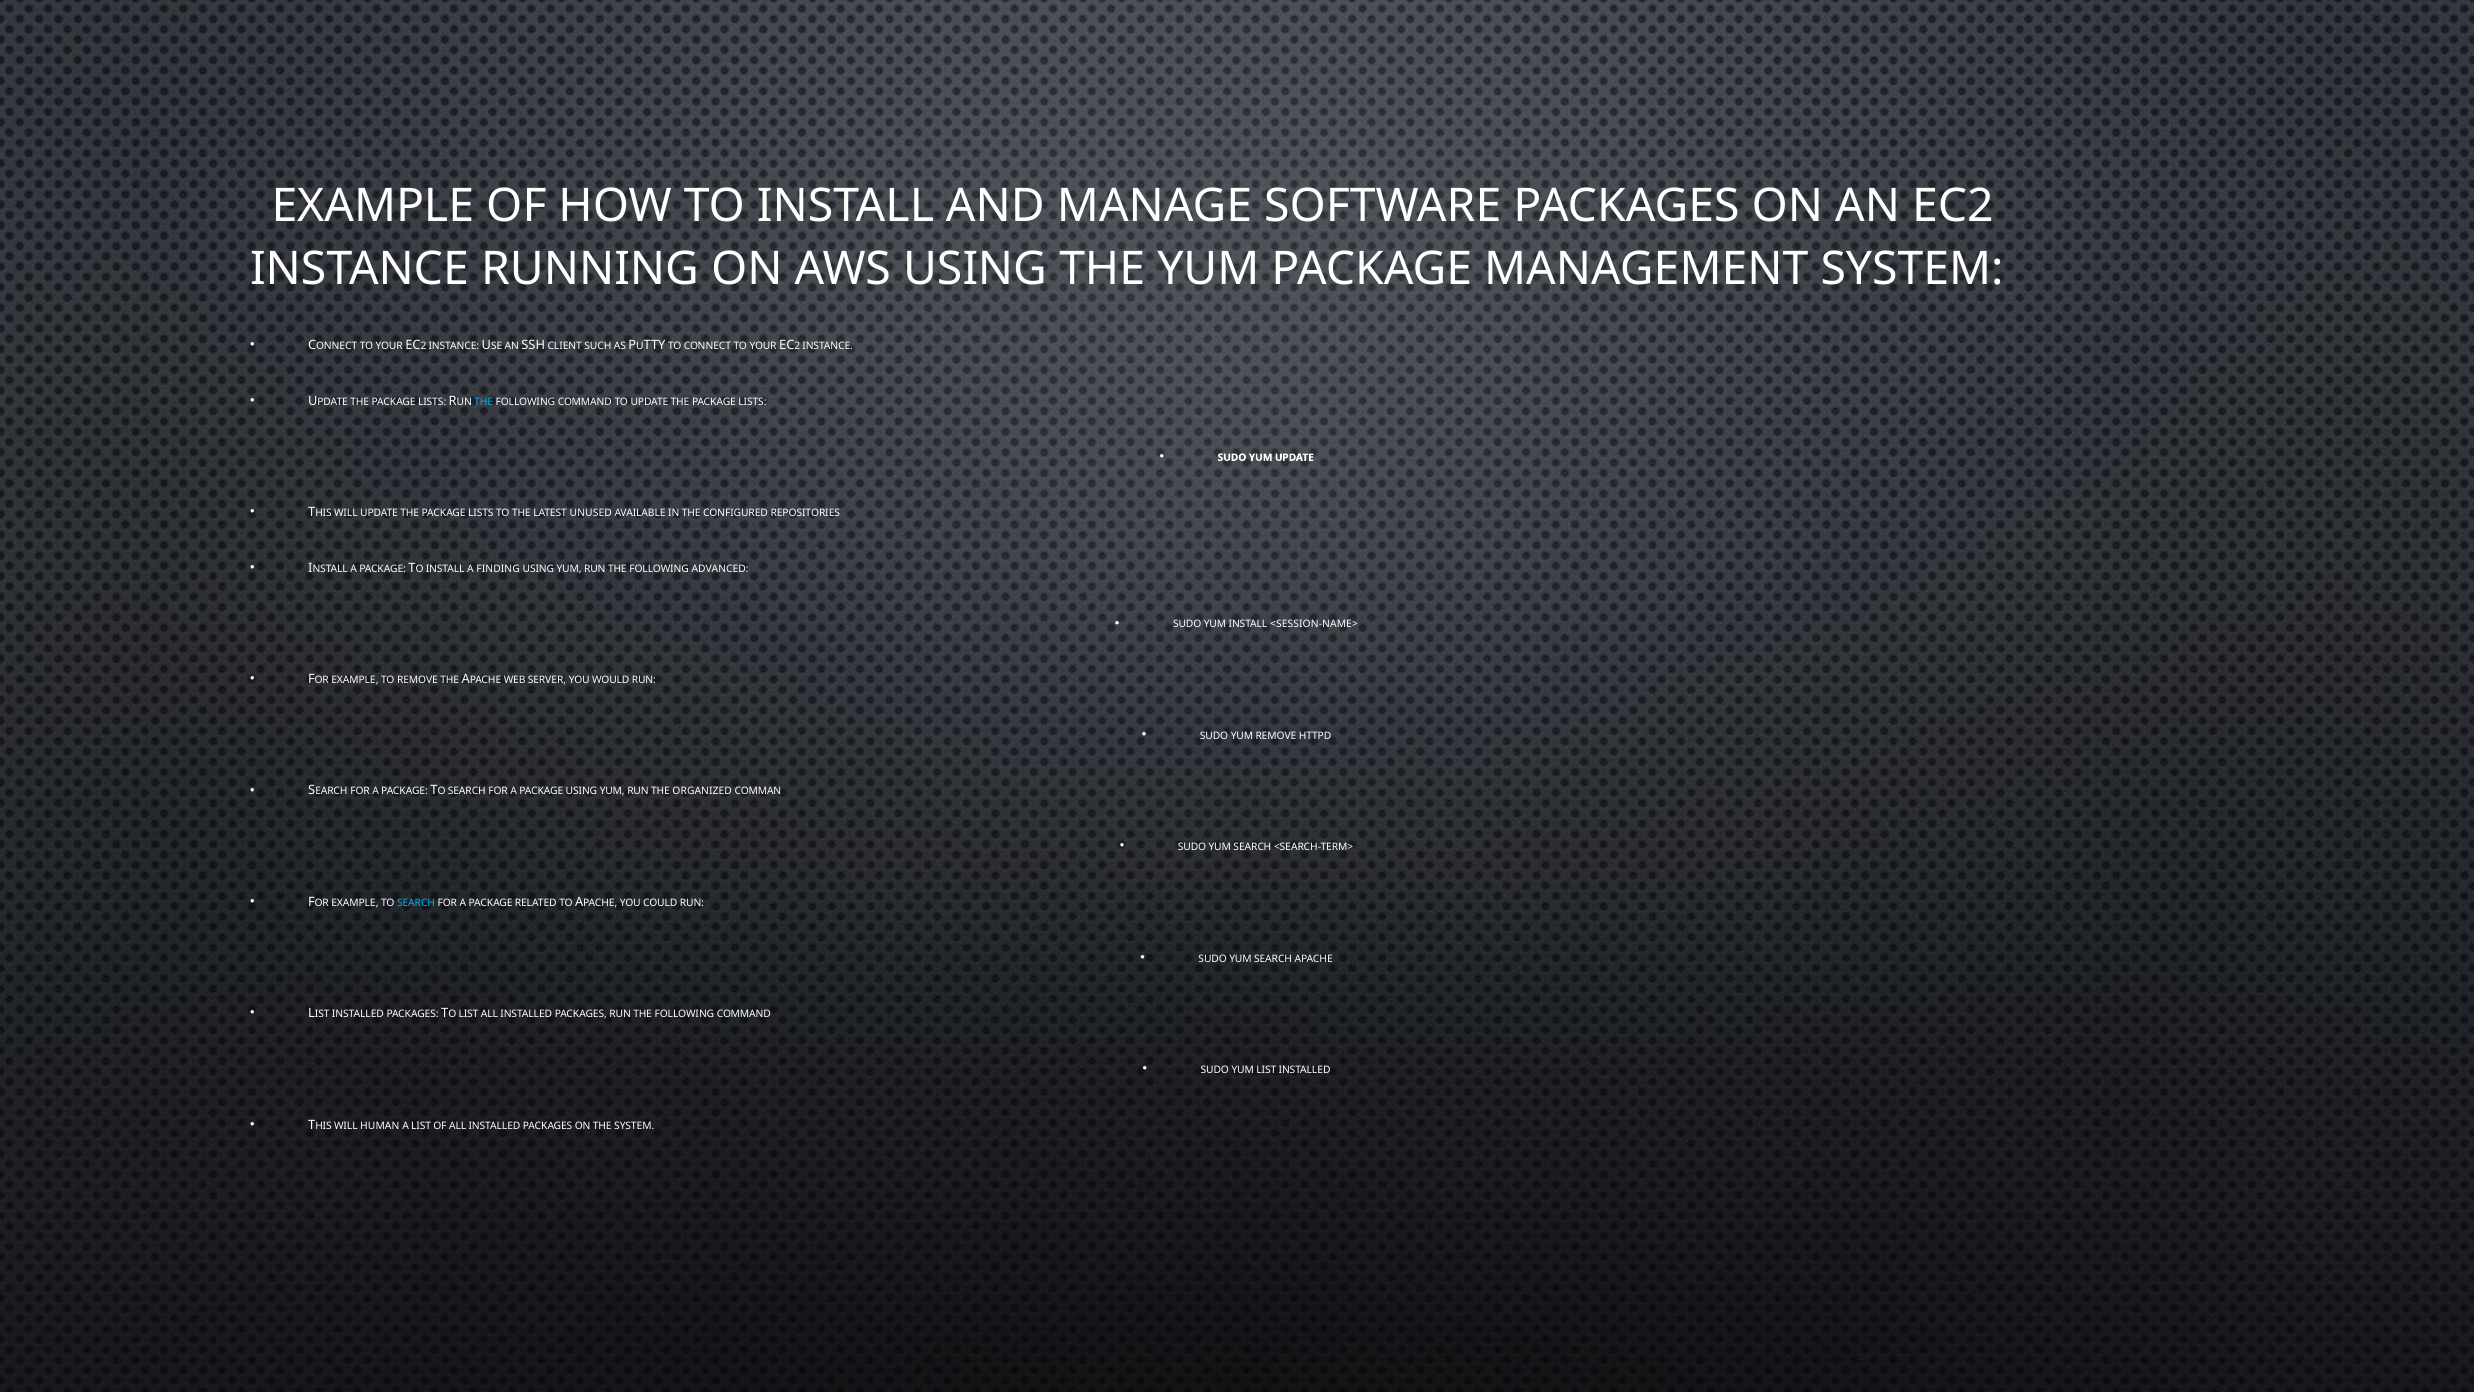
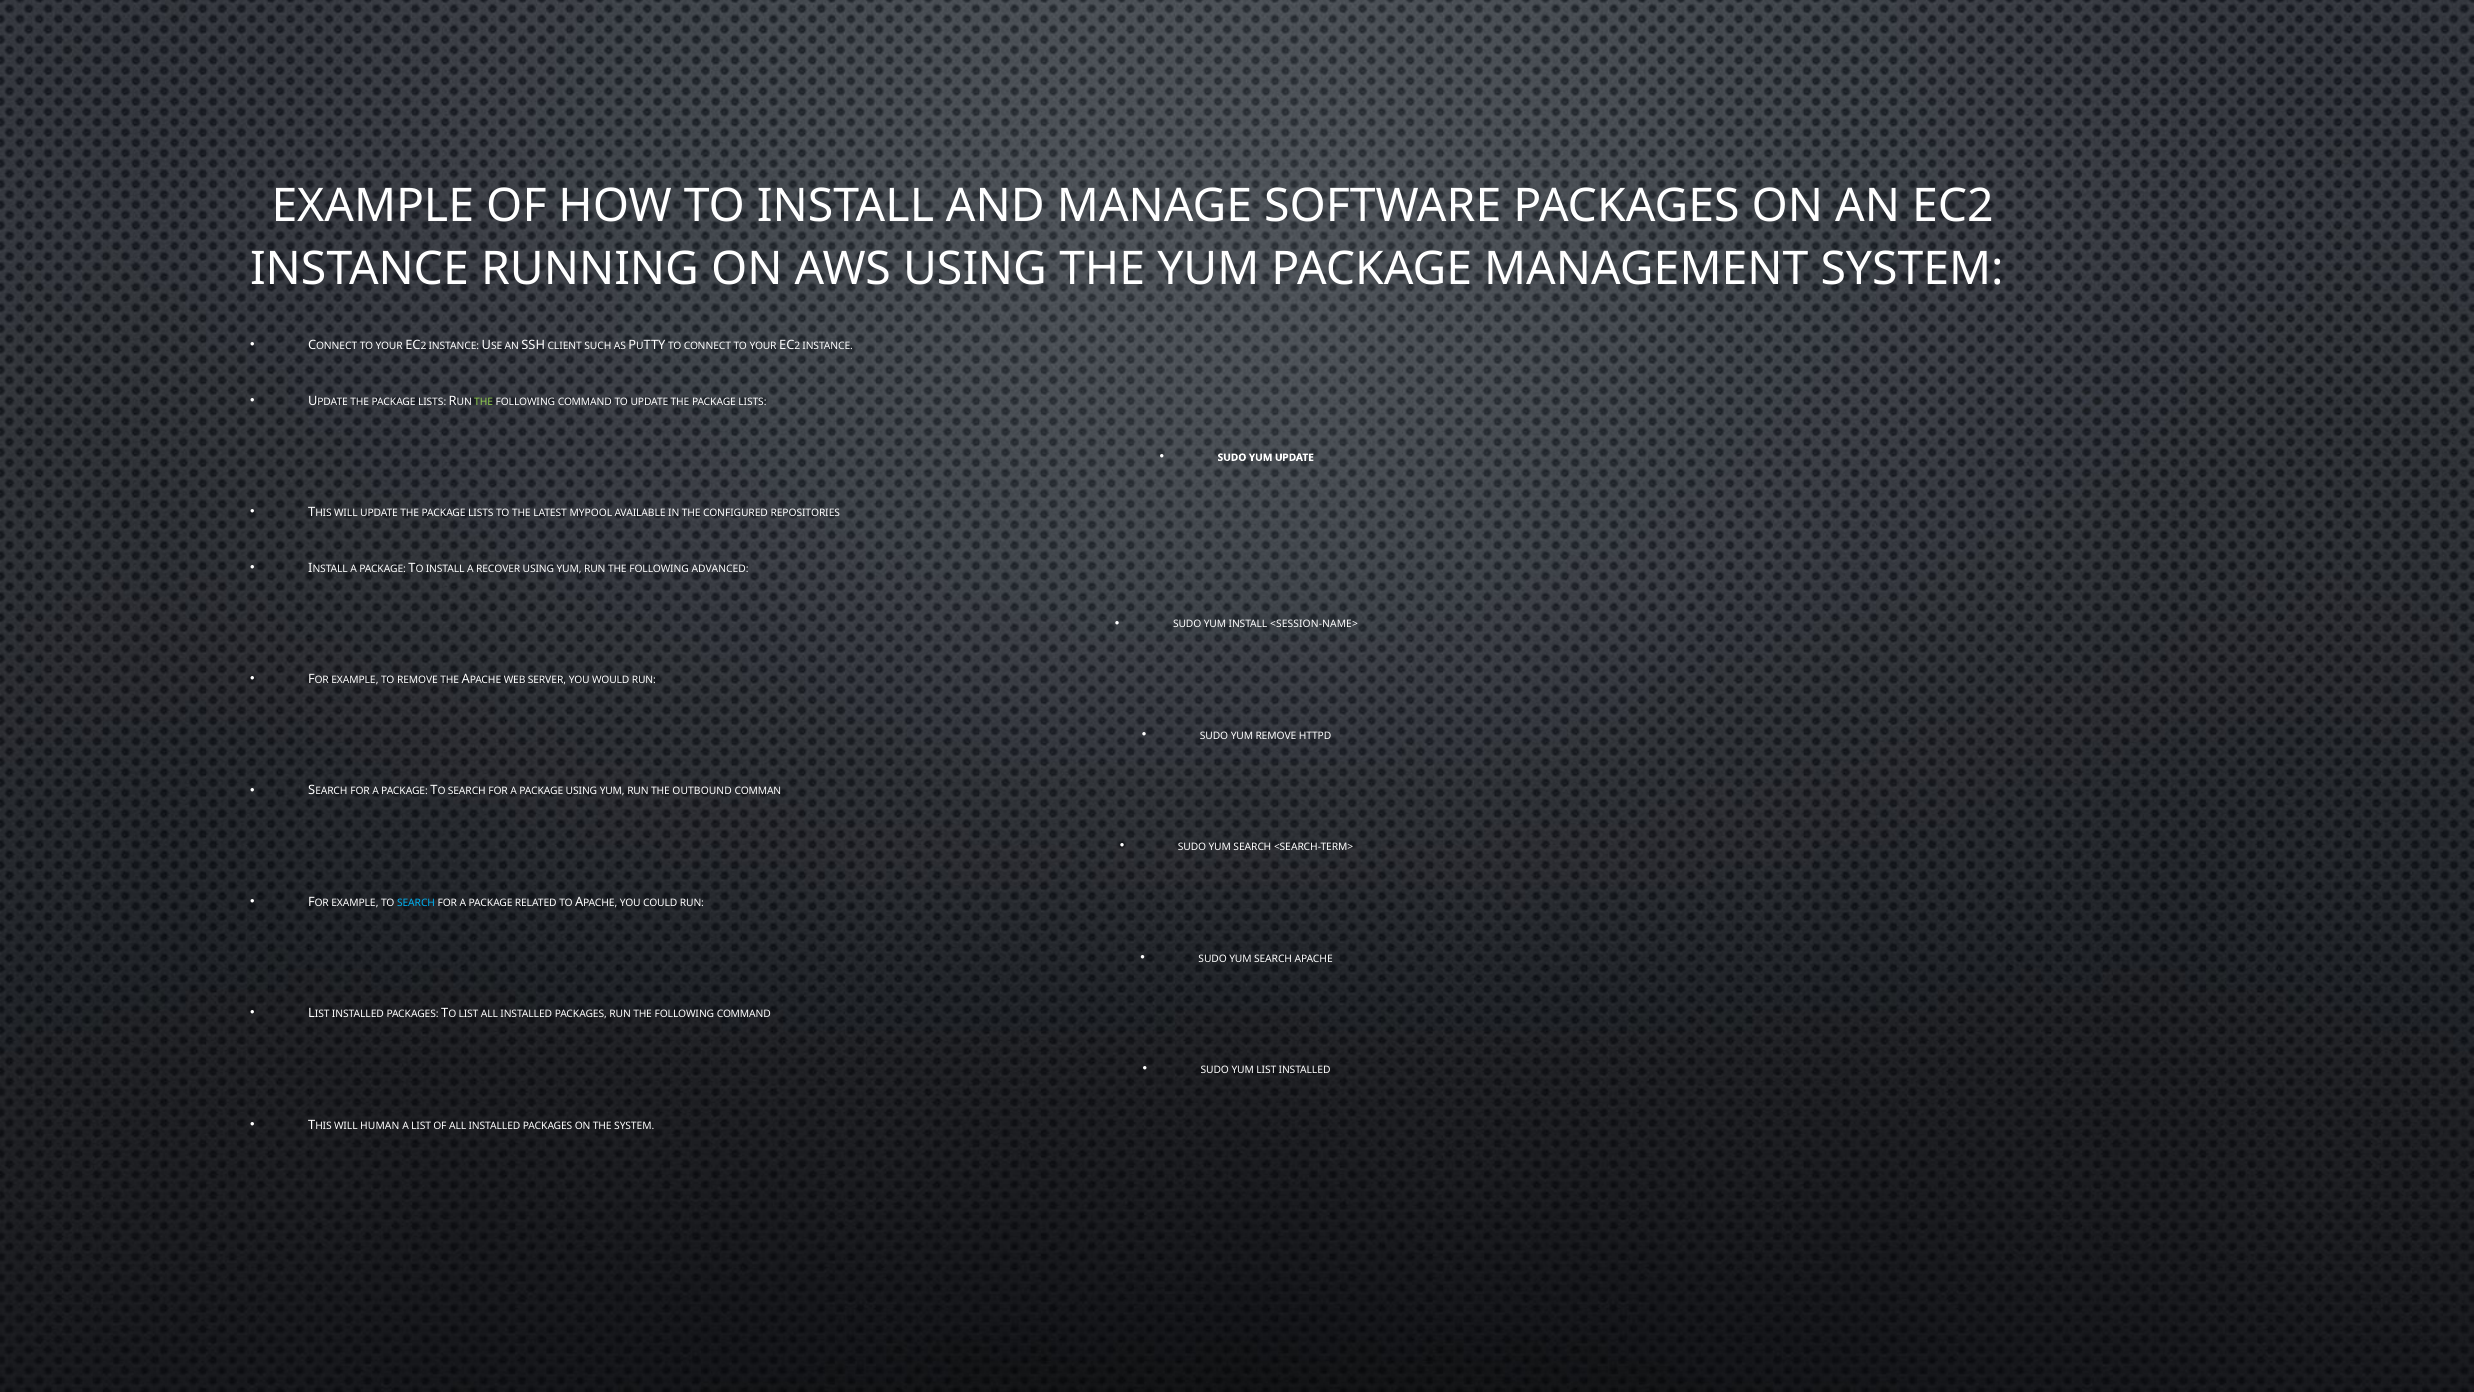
THE colour: light blue -> light green (484, 402)
UNUSED: UNUSED -> MYPOOL (591, 513)
FINDING: FINDING -> RECOVER (498, 569)
ORGANIZED: ORGANIZED -> OUTBOUND (702, 791)
